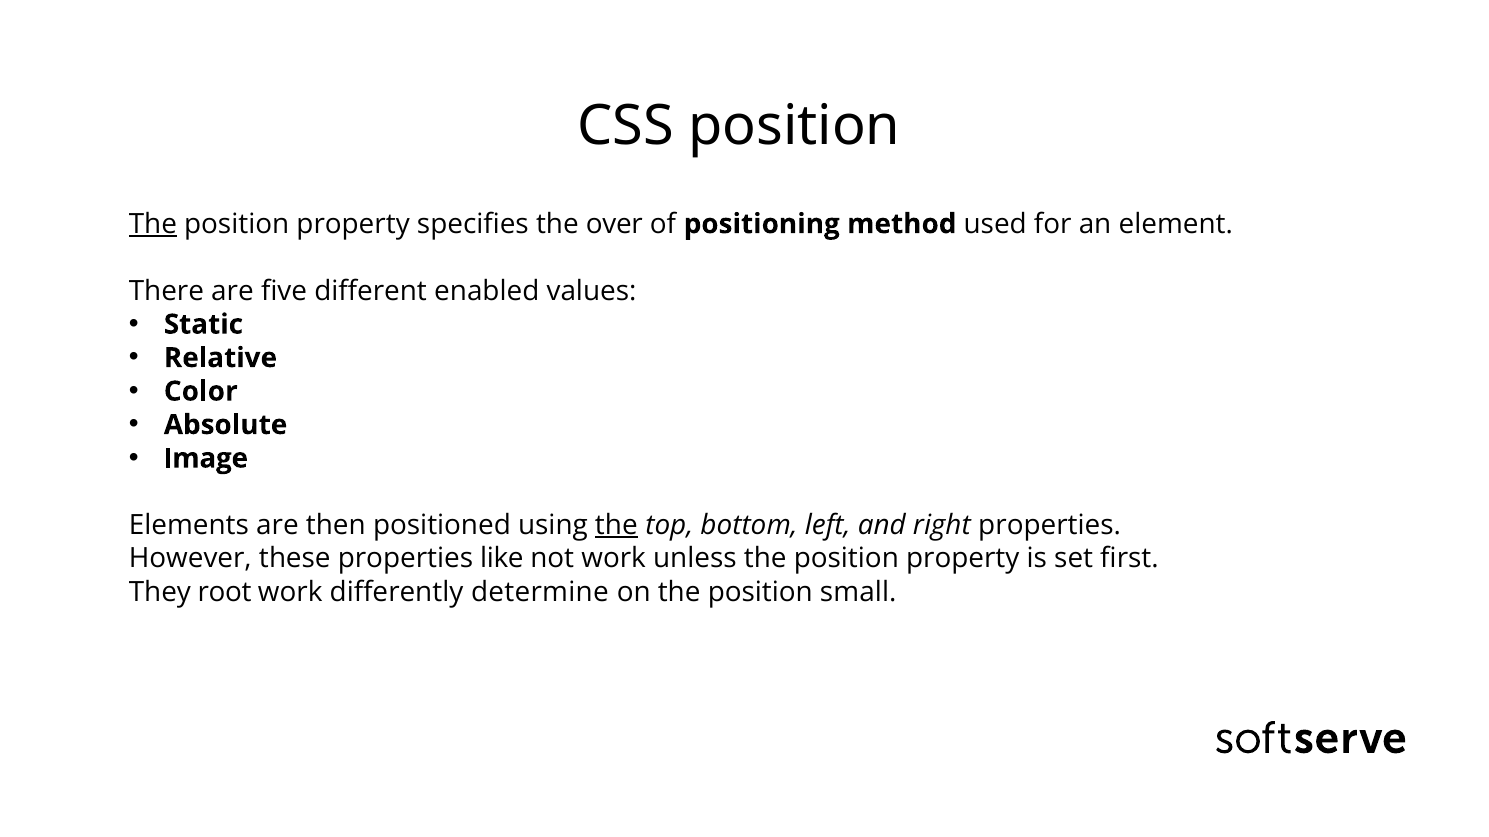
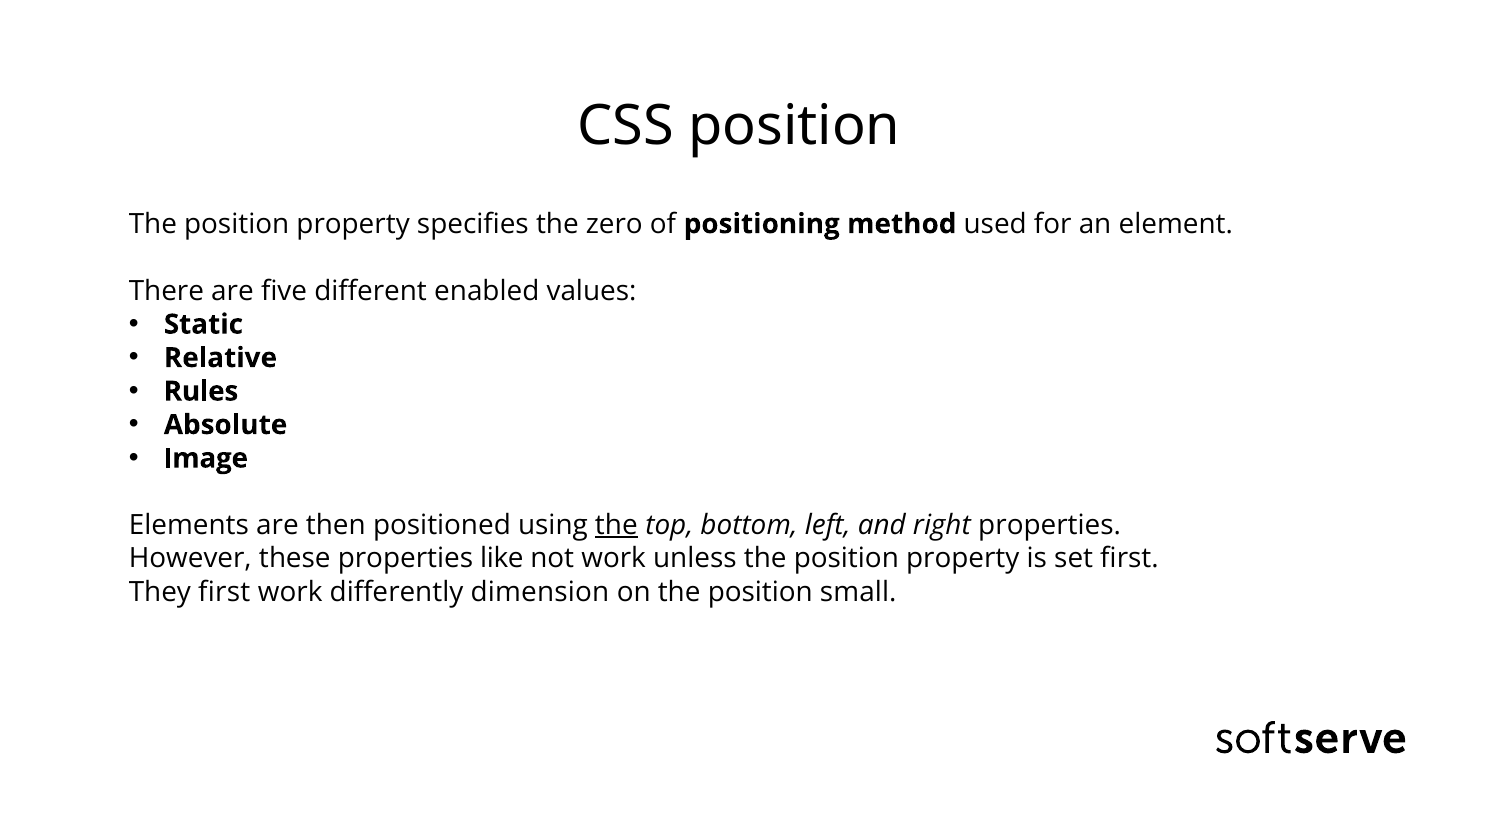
The underline: present -> none (153, 224)
over: over -> zero (614, 224)
Color: Color -> Rules (201, 392)
They root: root -> first (224, 593)
determine: determine -> dimension (540, 593)
